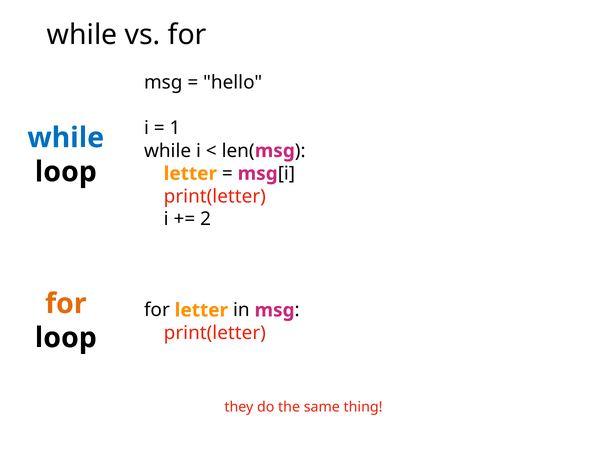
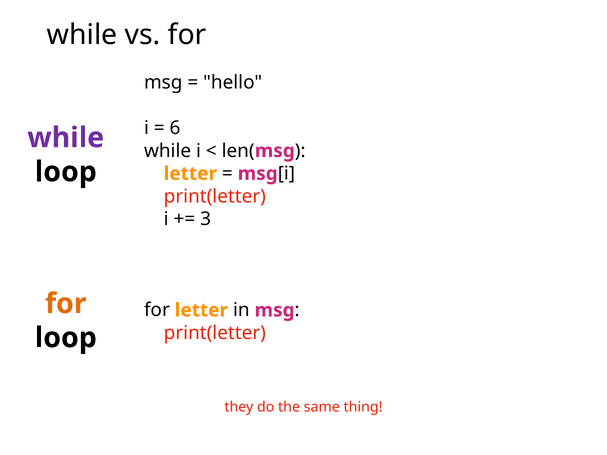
1: 1 -> 6 (175, 128)
while colour: blue -> purple (66, 138)
2: 2 -> 3 (206, 219)
